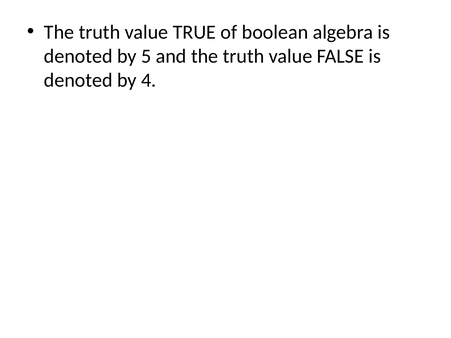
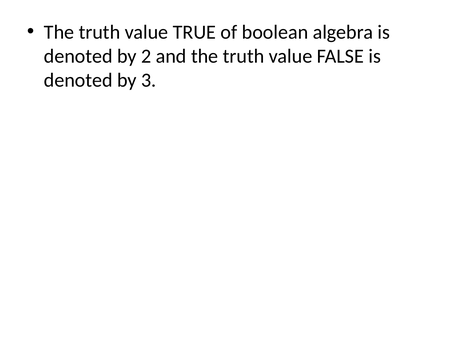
5: 5 -> 2 (146, 56)
4: 4 -> 3 (149, 80)
